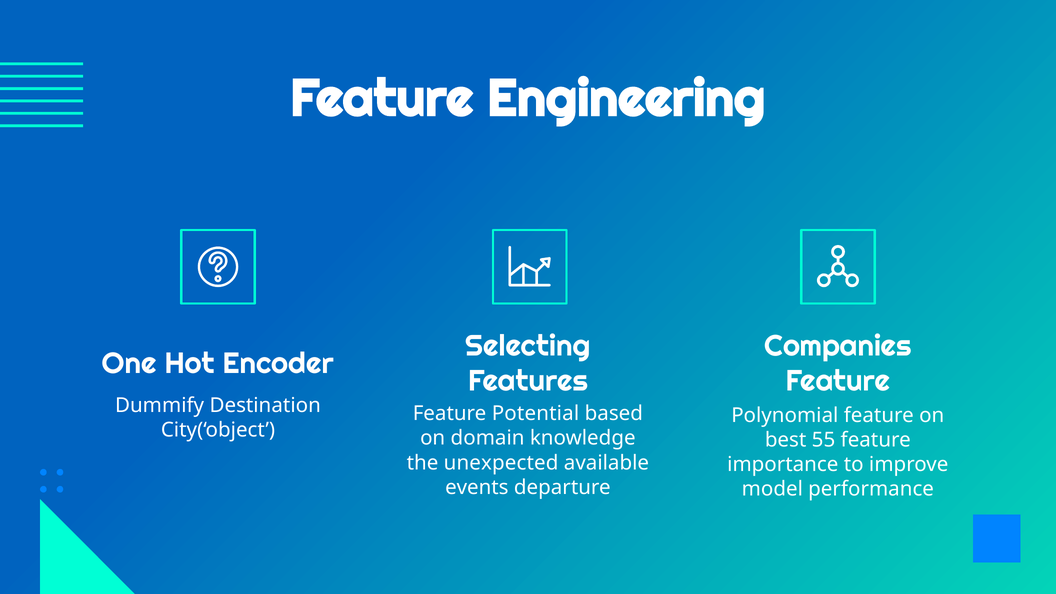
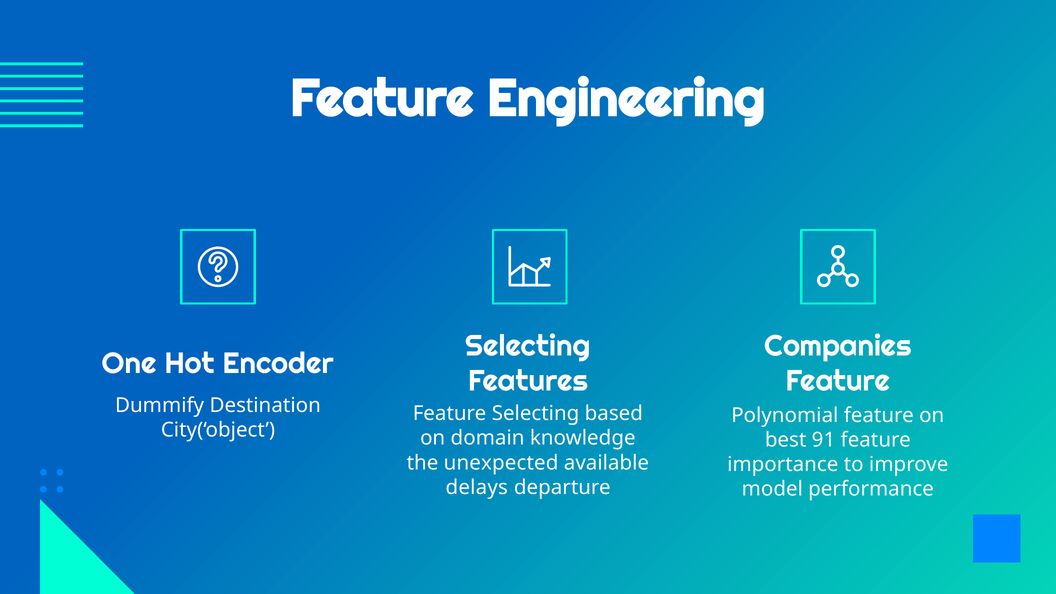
Feature Potential: Potential -> Selecting (536, 414)
55: 55 -> 91 (823, 440)
events: events -> delays (477, 487)
